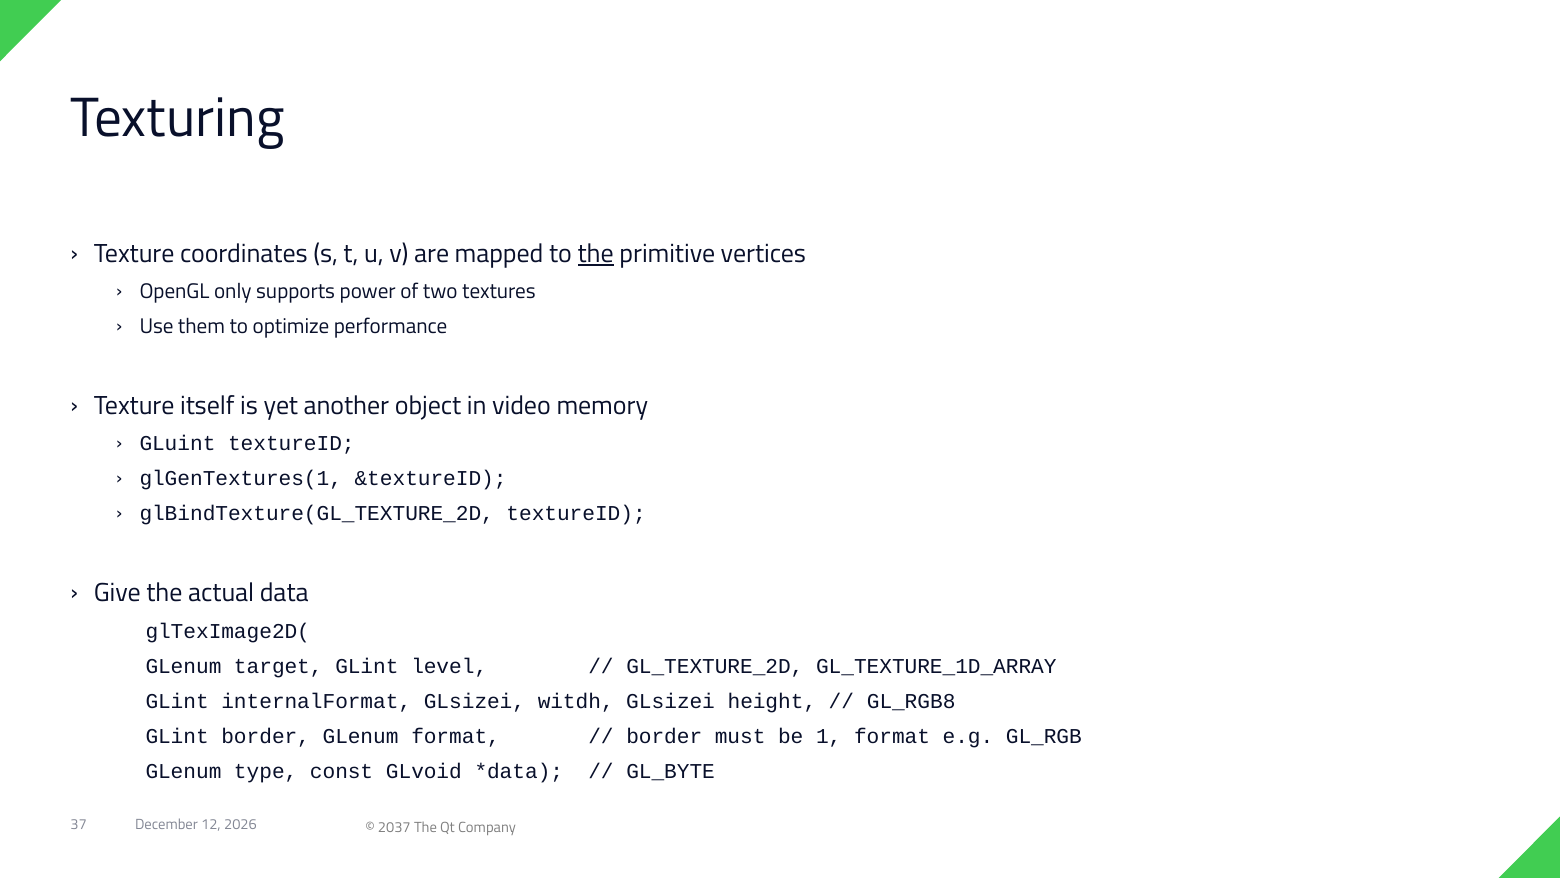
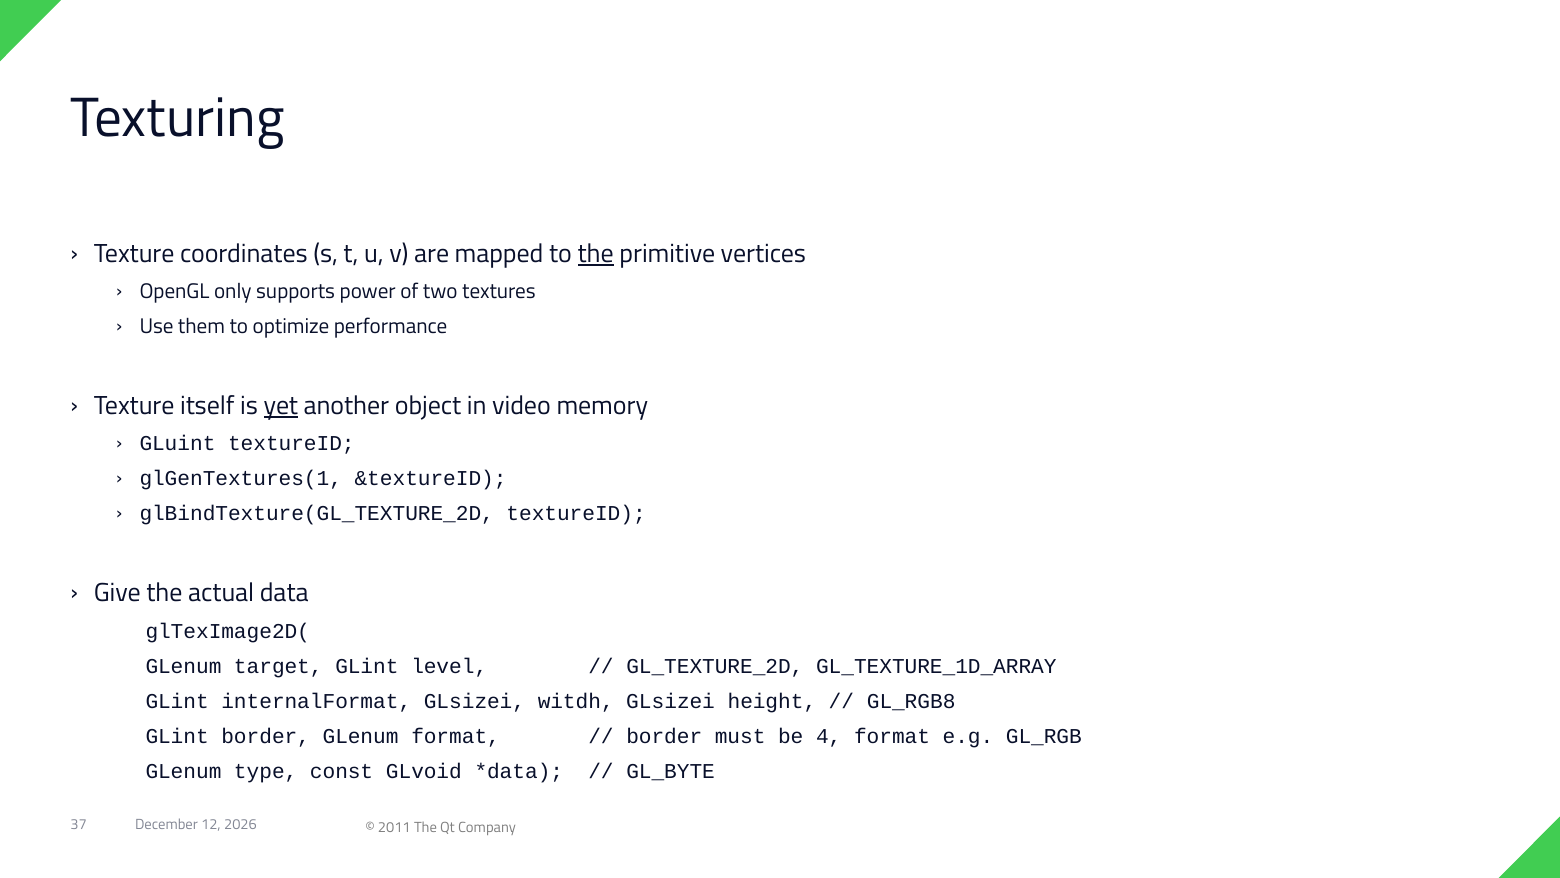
yet underline: none -> present (281, 406)
1: 1 -> 4 (829, 736)
2037: 2037 -> 2011 (394, 827)
